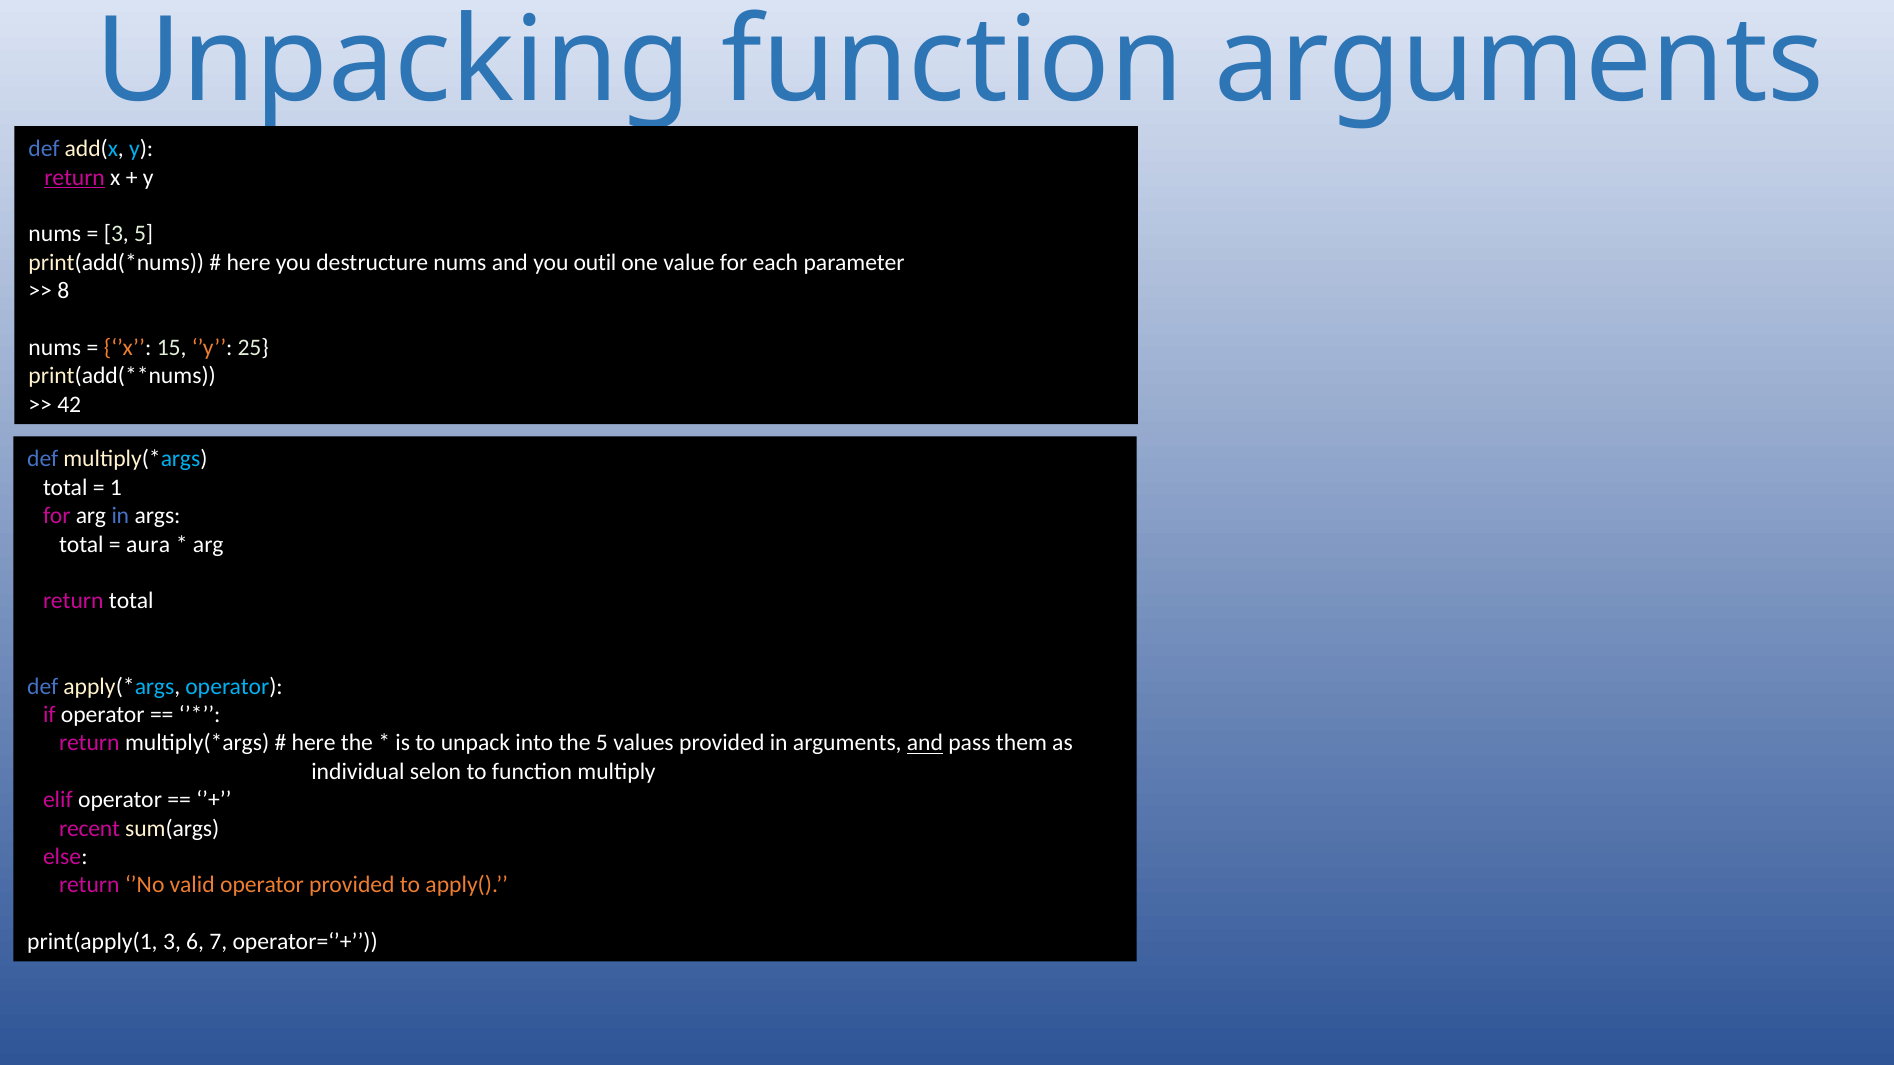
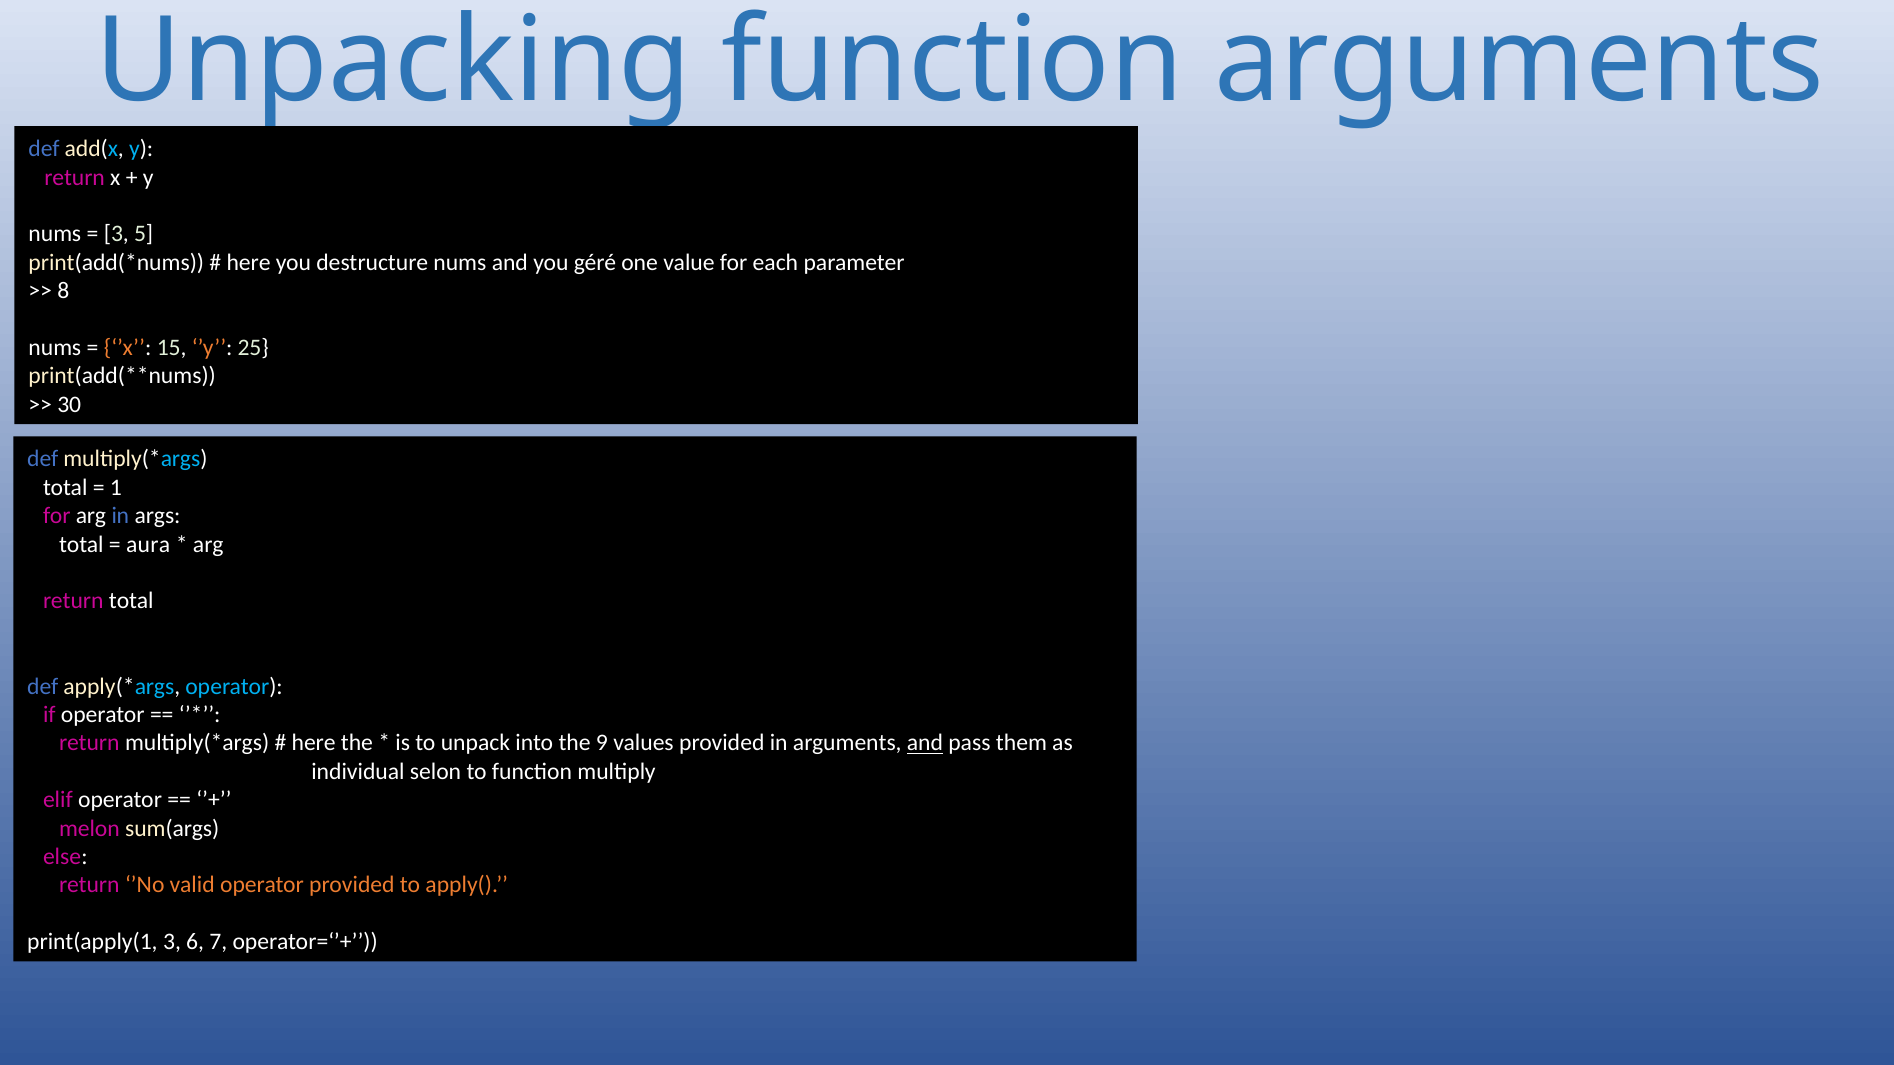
return underline: present -> none (75, 177)
outil: outil -> géré (595, 263)
42: 42 -> 30 (69, 405)
the 5: 5 -> 9 (602, 743)
recent: recent -> melon (89, 829)
